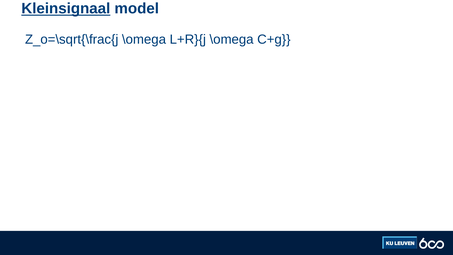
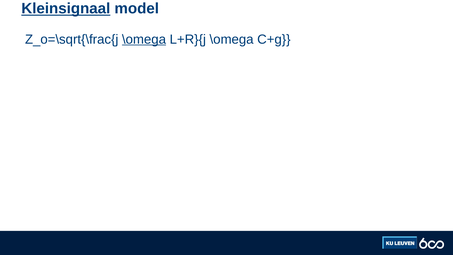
\omega underline: none -> present (144, 39)
